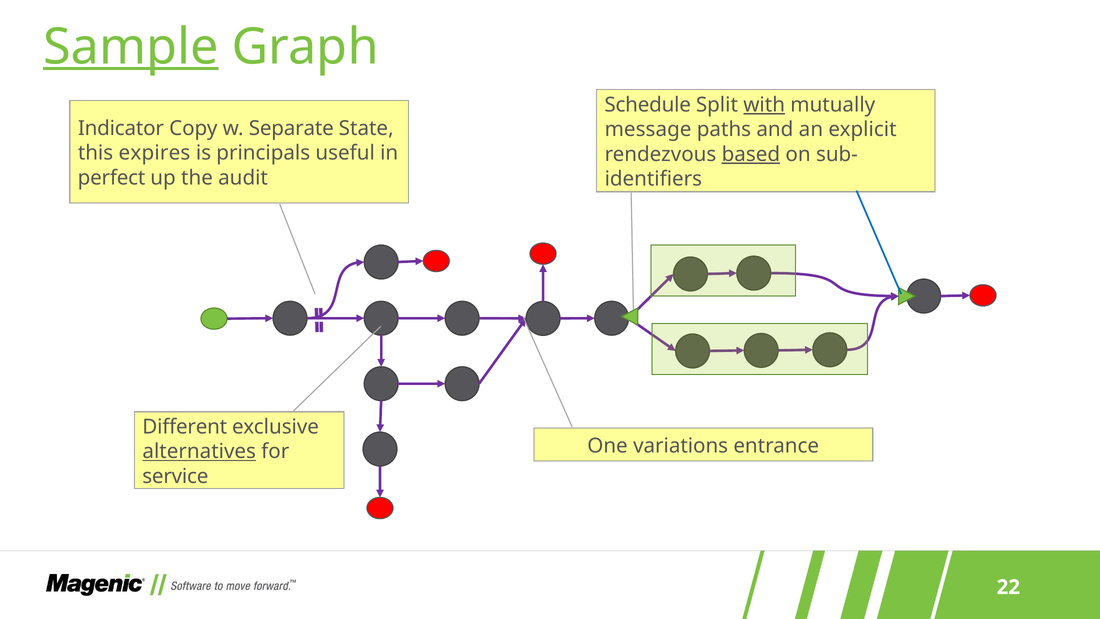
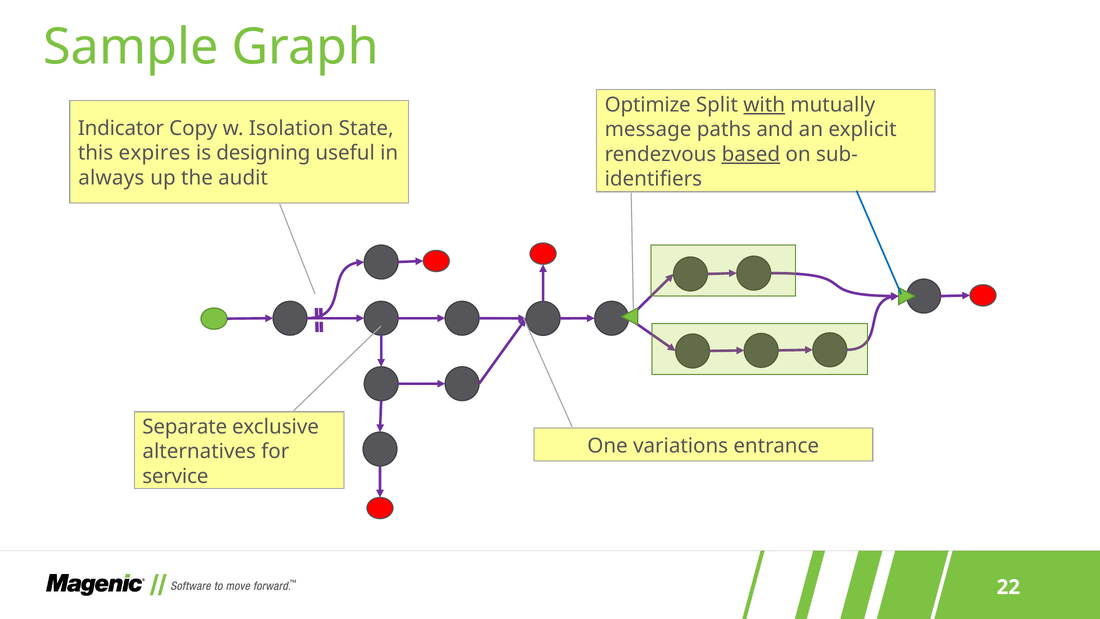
Sample underline: present -> none (131, 47)
Schedule: Schedule -> Optimize (648, 105)
Separate: Separate -> Isolation (291, 128)
principals: principals -> designing (263, 153)
perfect: perfect -> always (111, 178)
Different: Different -> Separate (185, 427)
alternatives underline: present -> none (199, 451)
